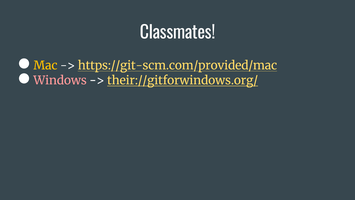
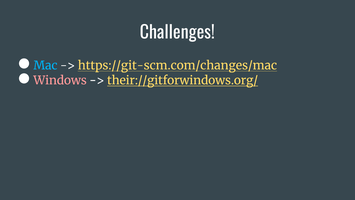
Classmates: Classmates -> Challenges (177, 33)
Mac colour: yellow -> light blue (45, 65)
https://git-scm.com/provided/mac: https://git-scm.com/provided/mac -> https://git-scm.com/changes/mac (177, 65)
